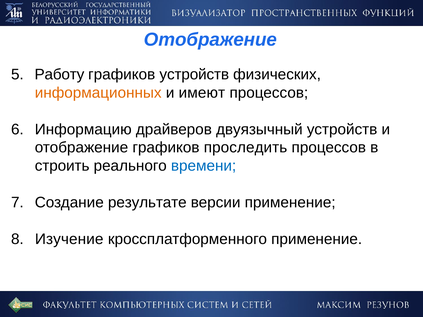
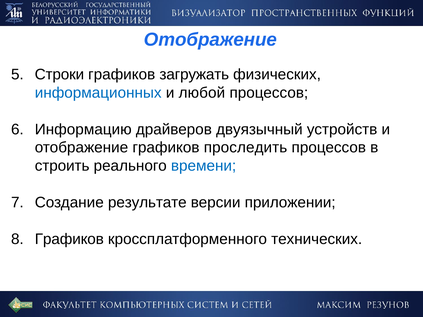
Работу: Работу -> Строки (59, 74)
графиков устройств: устройств -> загружать (194, 74)
информационных colour: orange -> blue (98, 93)
имеют: имеют -> любой (202, 93)
версии применение: применение -> приложении (290, 203)
Изучение: Изучение -> Графиков (69, 239)
кроссплатформенного применение: применение -> технических (317, 239)
